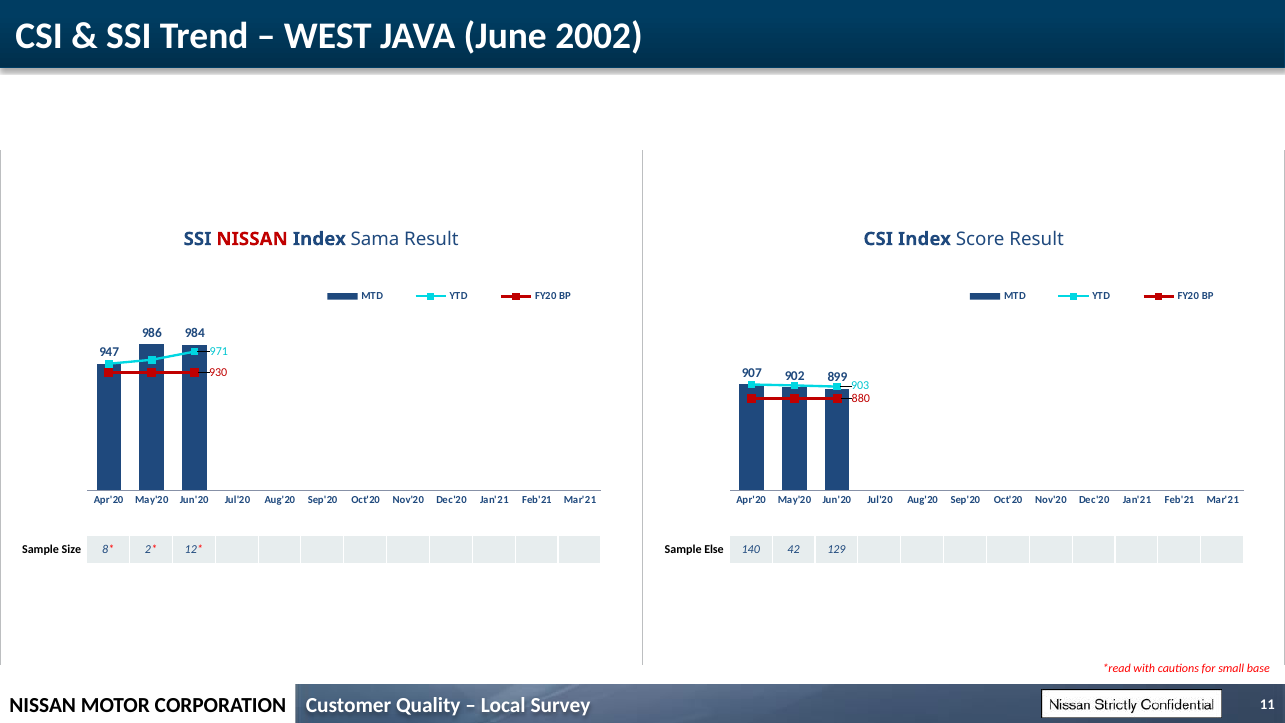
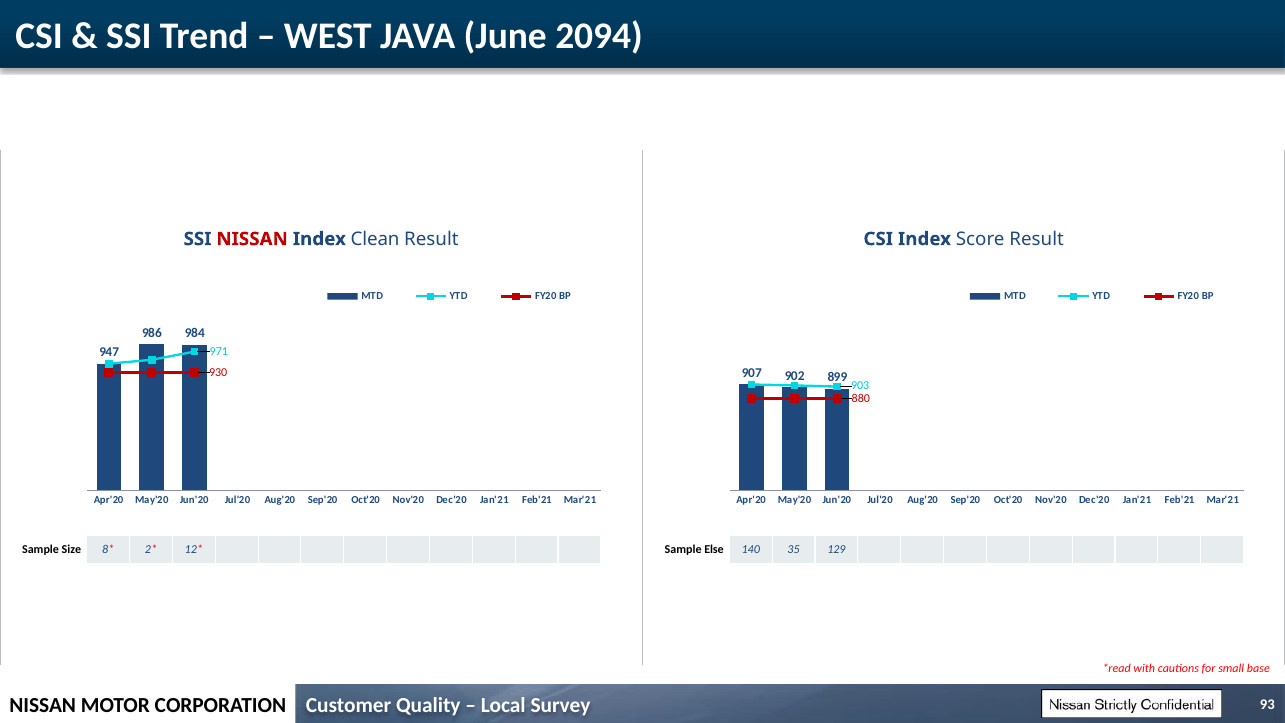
2002: 2002 -> 2094 (599, 37)
Sama: Sama -> Clean (375, 239)
42: 42 -> 35 (794, 550)
11: 11 -> 93 (1267, 705)
